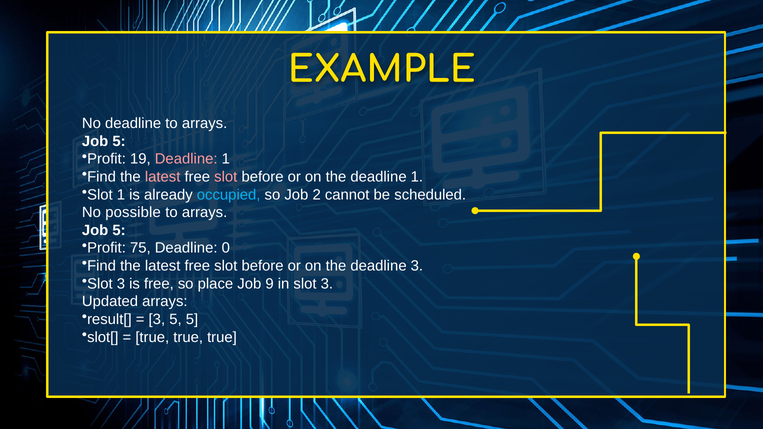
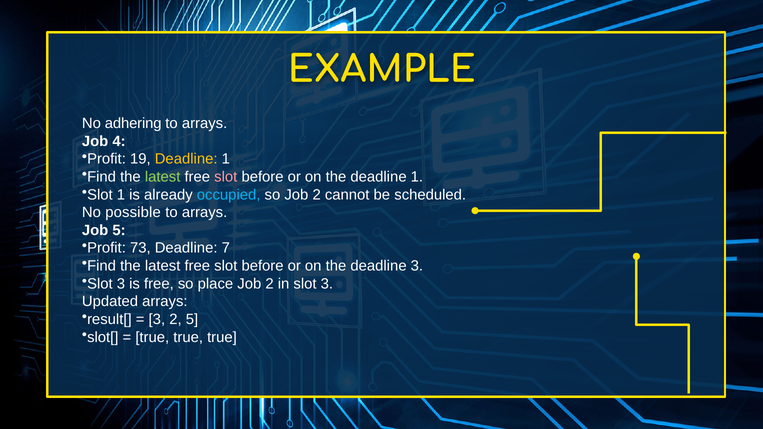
No deadline: deadline -> adhering (133, 124)
5: 5 -> 4 (119, 141)
Deadline colour: pink -> yellow (186, 159)
latest colour: pink -> light green (163, 177)
75: 75 -> 73 (140, 248)
0: 0 -> 7 (226, 248)
place Job 9: 9 -> 2 (270, 284)
3 5: 5 -> 2 (175, 319)
